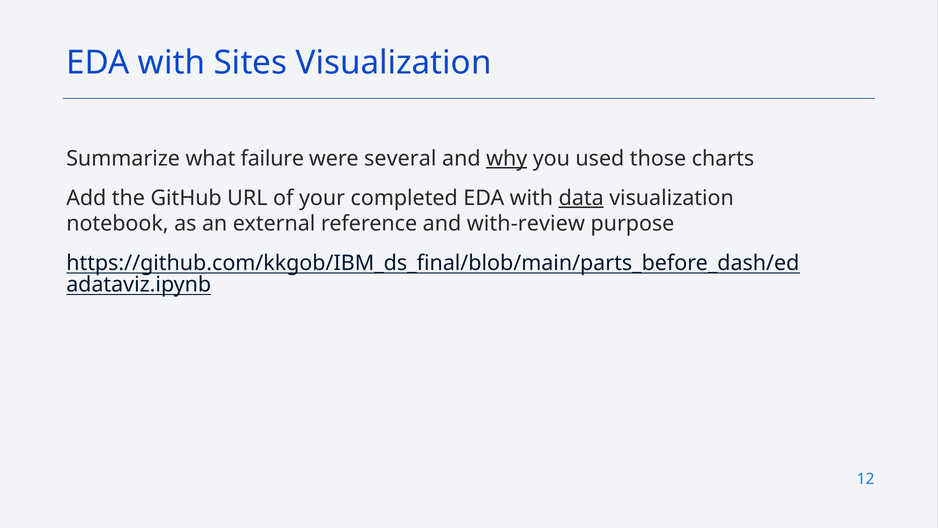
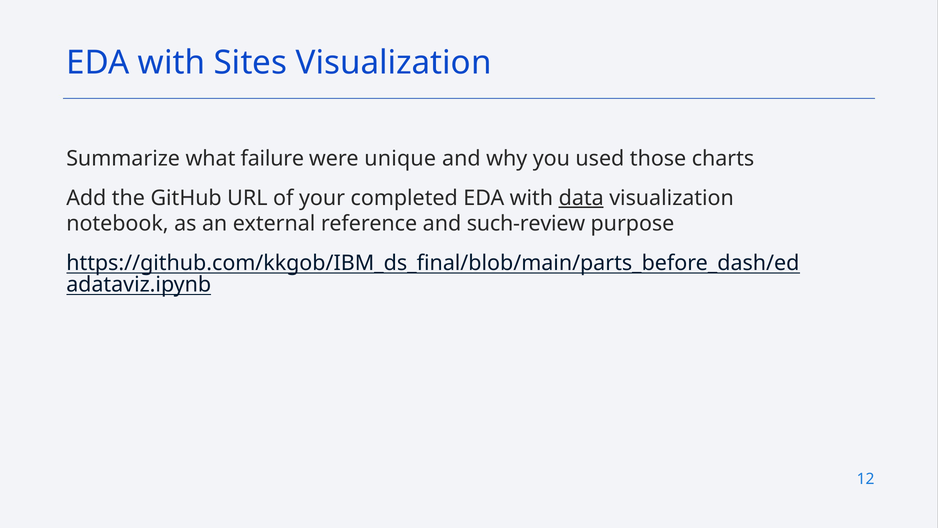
several: several -> unique (400, 158)
why underline: present -> none (507, 158)
with-review: with-review -> such-review (526, 224)
